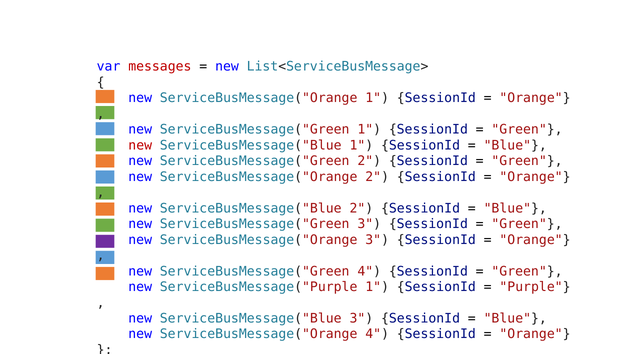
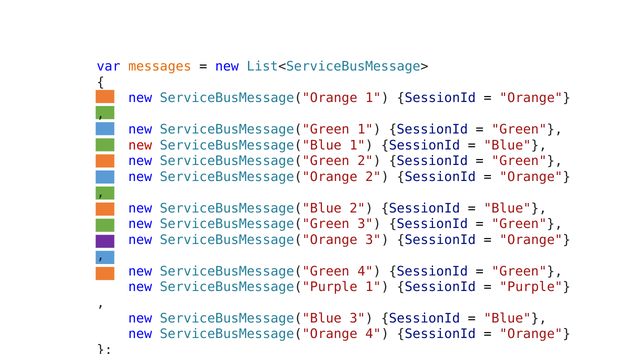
messages colour: red -> orange (160, 67)
